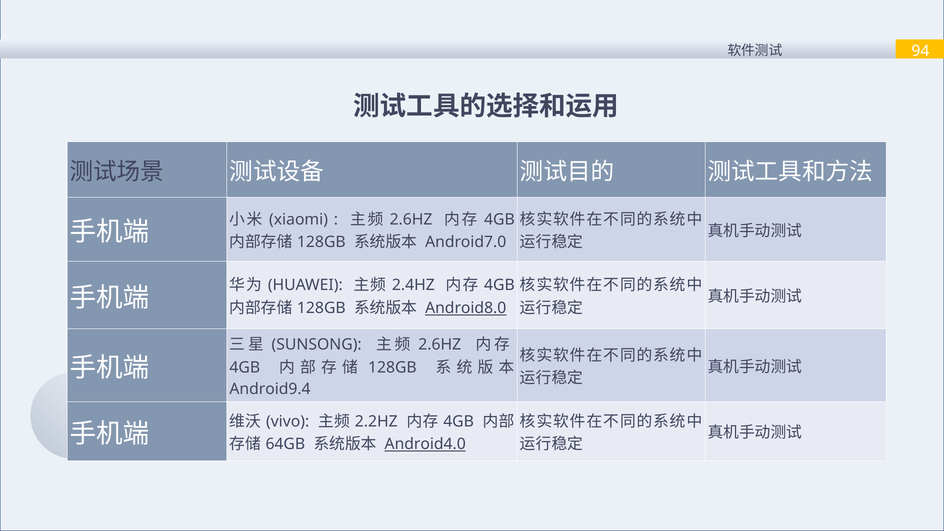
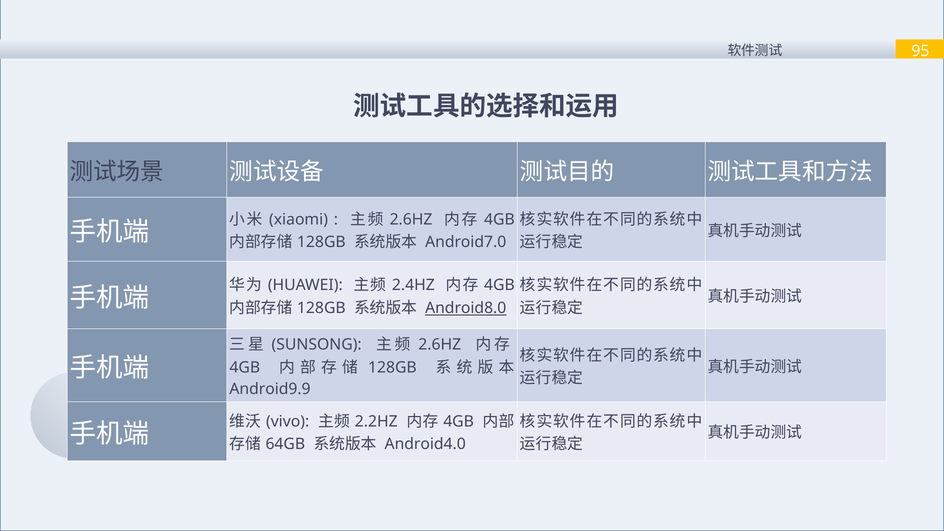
94: 94 -> 95 (920, 51)
Android9.4: Android9.4 -> Android9.9 (270, 389)
Android4.0 underline: present -> none (425, 444)
